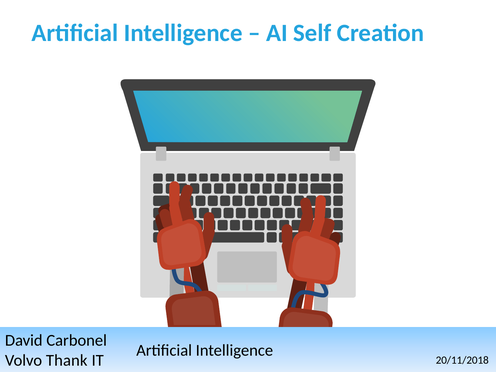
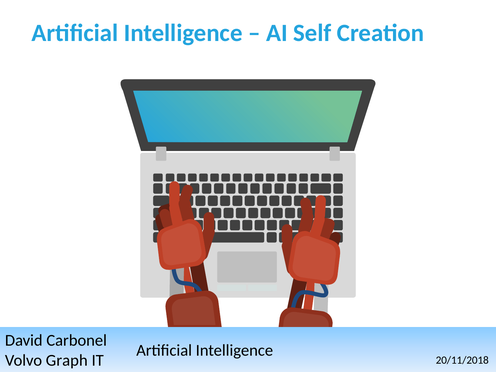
Thank: Thank -> Graph (67, 360)
